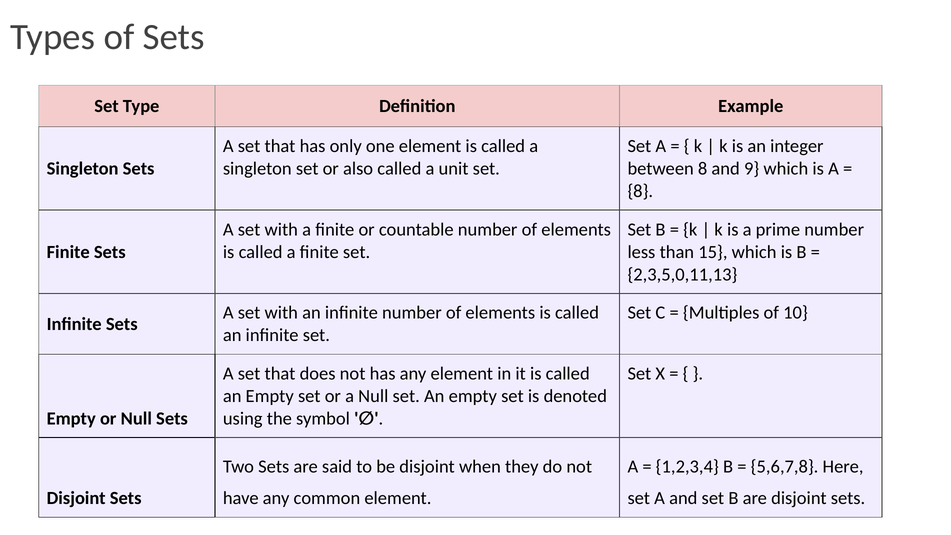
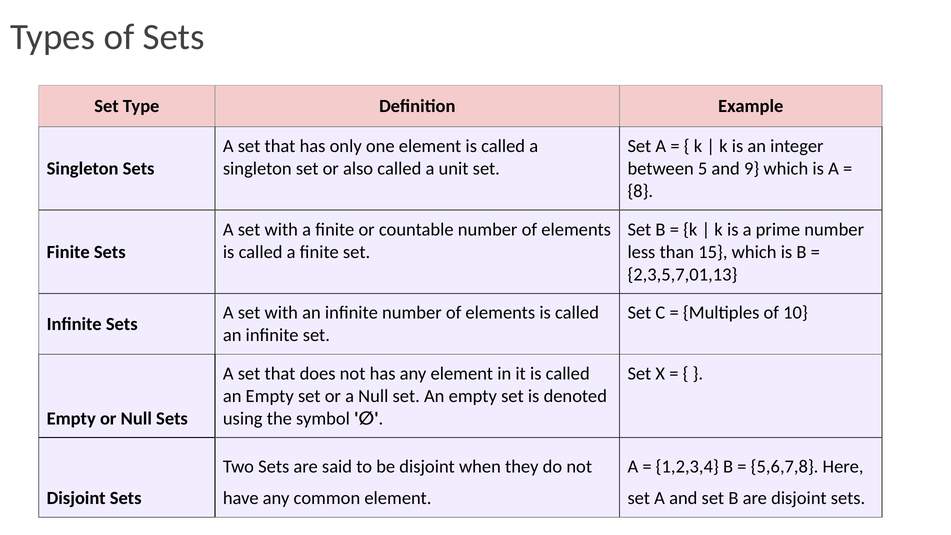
between 8: 8 -> 5 (703, 169)
2,3,5,0,11,13: 2,3,5,0,11,13 -> 2,3,5,7,01,13 (682, 274)
